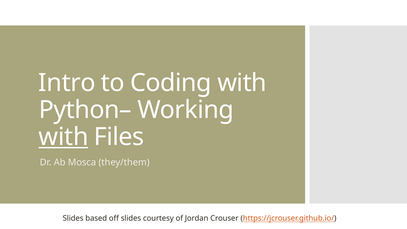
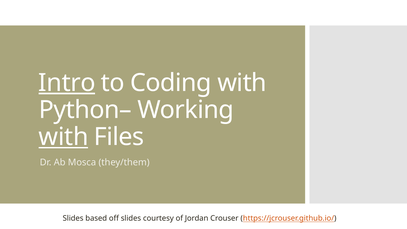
Intro underline: none -> present (67, 83)
